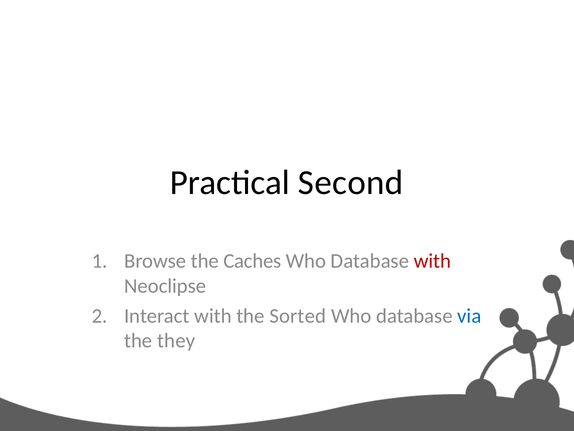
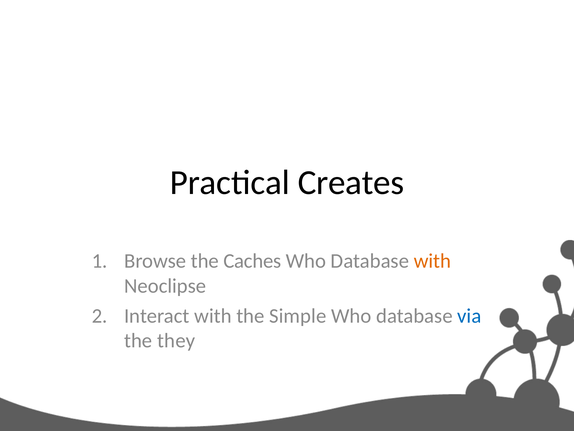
Second: Second -> Creates (351, 182)
with colour: red -> orange (432, 261)
Sorted: Sorted -> Simple (298, 316)
